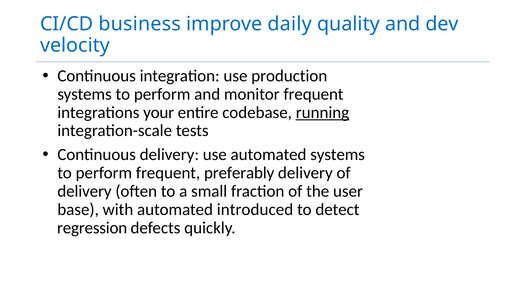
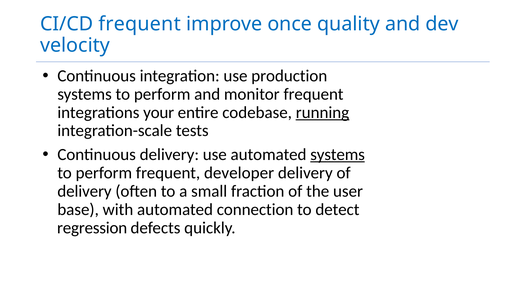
CI/CD business: business -> frequent (140, 24)
daily: daily -> once (290, 24)
systems underline: none -> present (338, 154)
preferably: preferably -> developer (239, 173)
introduced: introduced -> connection (255, 209)
